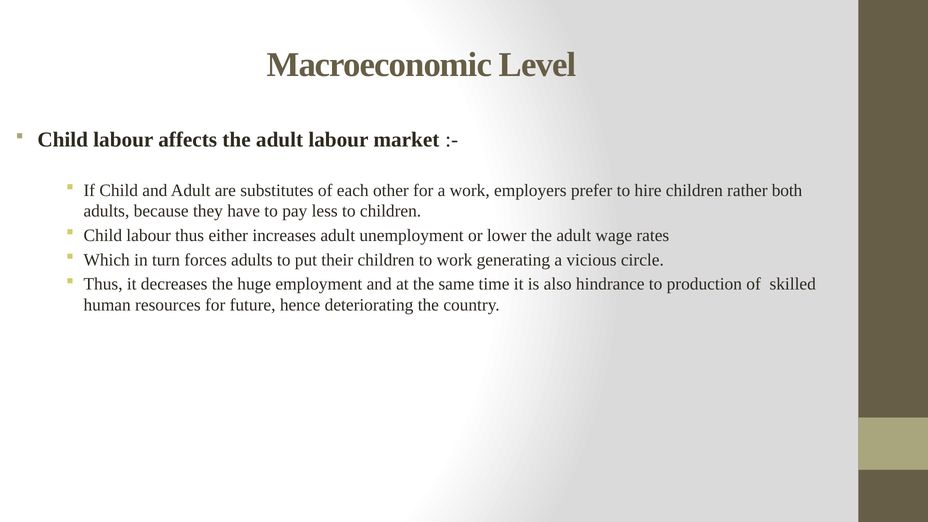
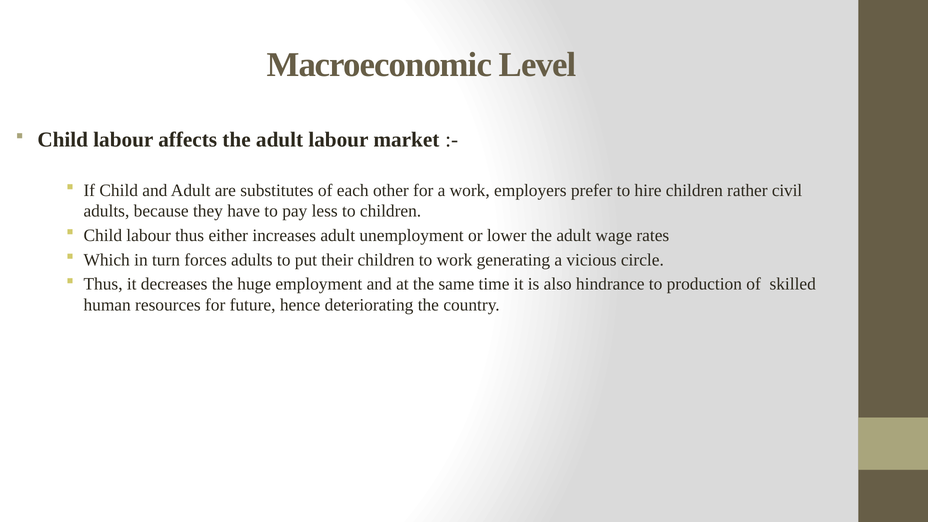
both: both -> civil (787, 190)
